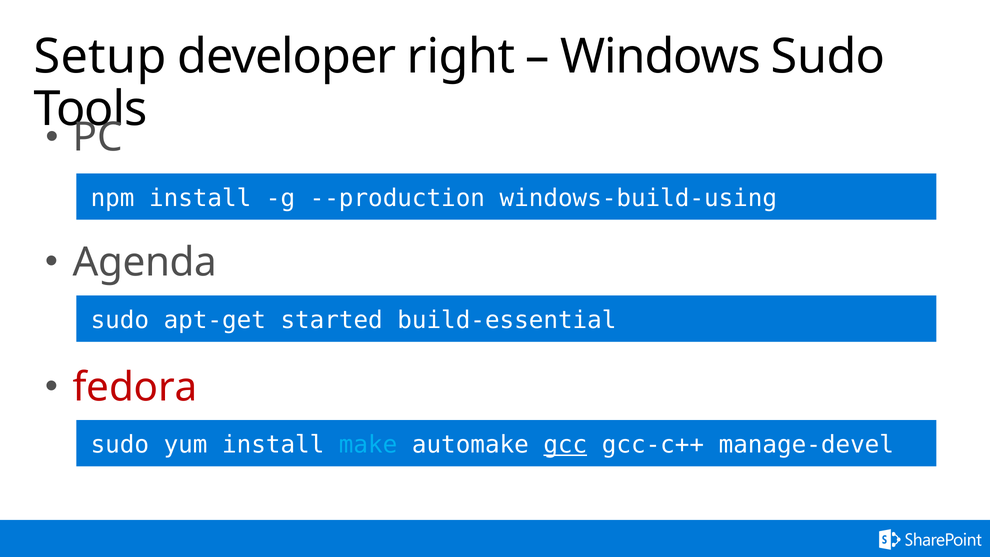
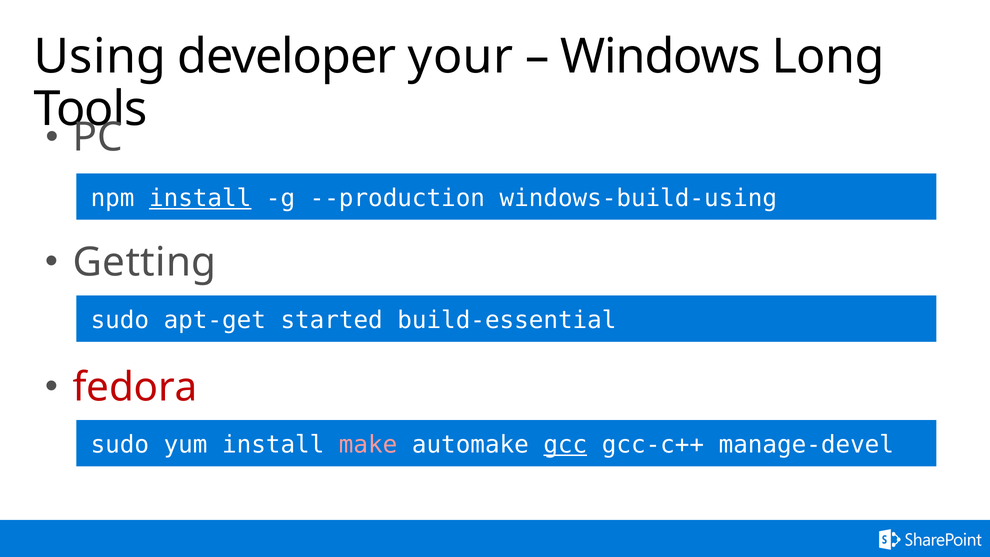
Setup: Setup -> Using (100, 57)
right: right -> your (461, 57)
Windows Sudo: Sudo -> Long (828, 57)
install underline: none -> present (200, 198)
Agenda: Agenda -> Getting (144, 262)
make colour: light blue -> pink (368, 445)
